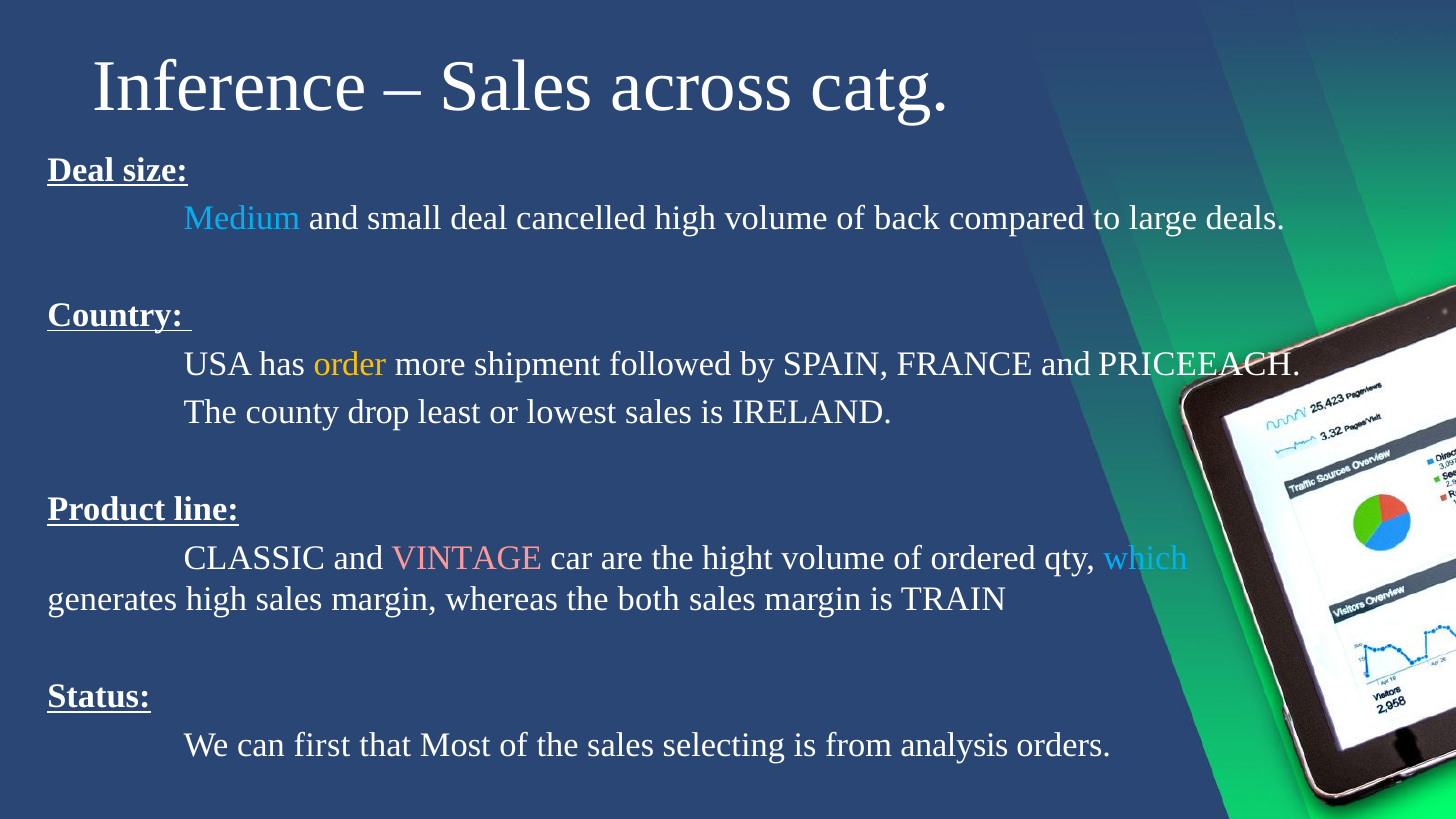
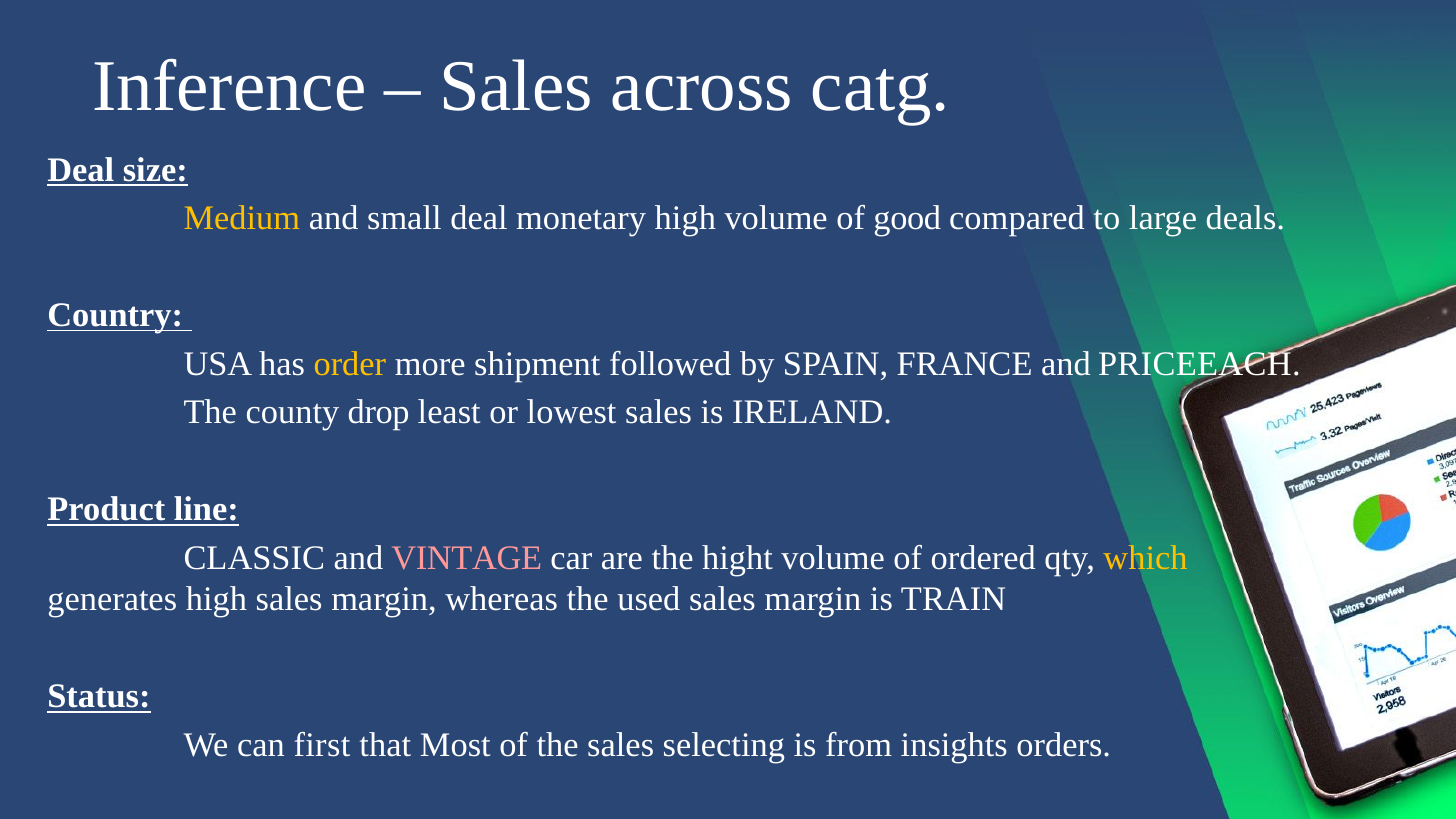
Medium colour: light blue -> yellow (242, 218)
cancelled: cancelled -> monetary (581, 218)
back: back -> good (907, 218)
which colour: light blue -> yellow (1146, 558)
both: both -> used (649, 599)
analysis: analysis -> insights (954, 745)
